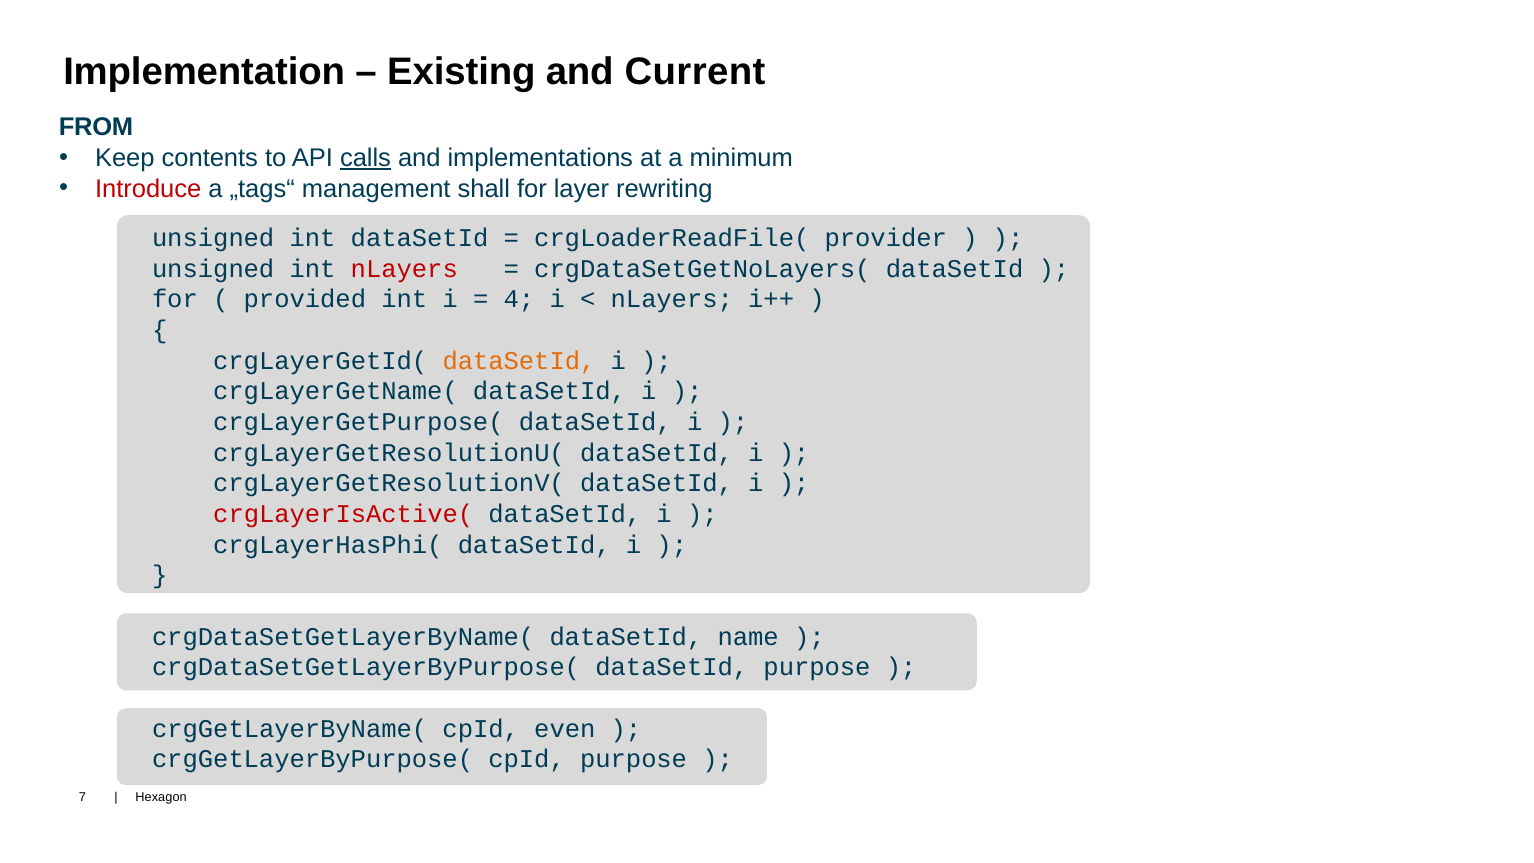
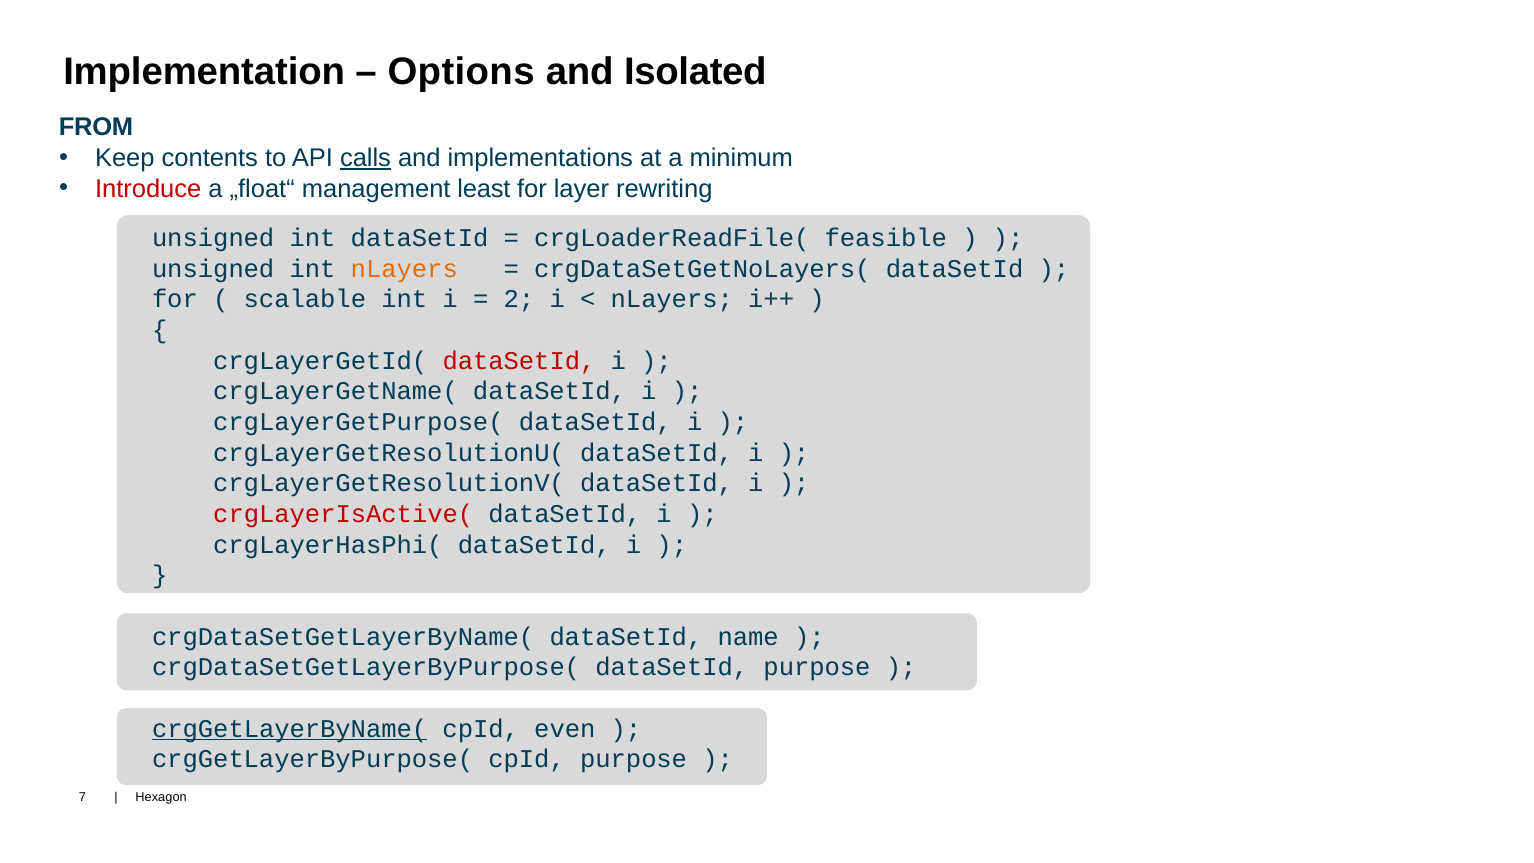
Existing: Existing -> Options (461, 72)
Current: Current -> Isolated (695, 72)
„tags“: „tags“ -> „float“ (262, 189)
shall: shall -> least (484, 189)
provider: provider -> feasible (886, 238)
nLayers colour: red -> orange (404, 269)
provided: provided -> scalable (305, 299)
4: 4 -> 2 (519, 299)
dataSetId colour: orange -> red (519, 361)
crgGetLayerByName( underline: none -> present (290, 729)
